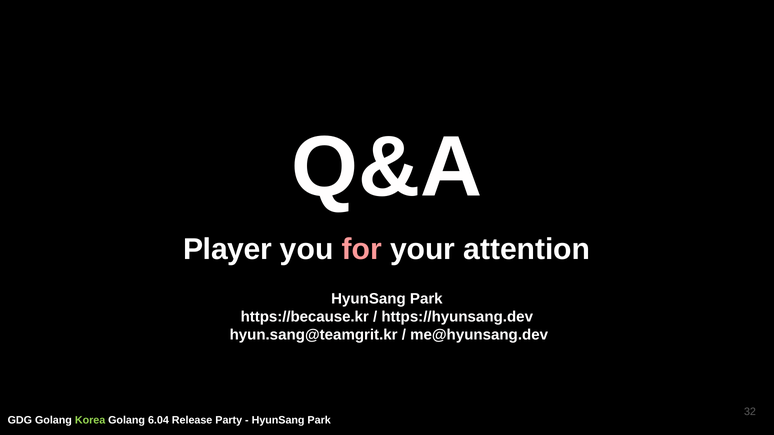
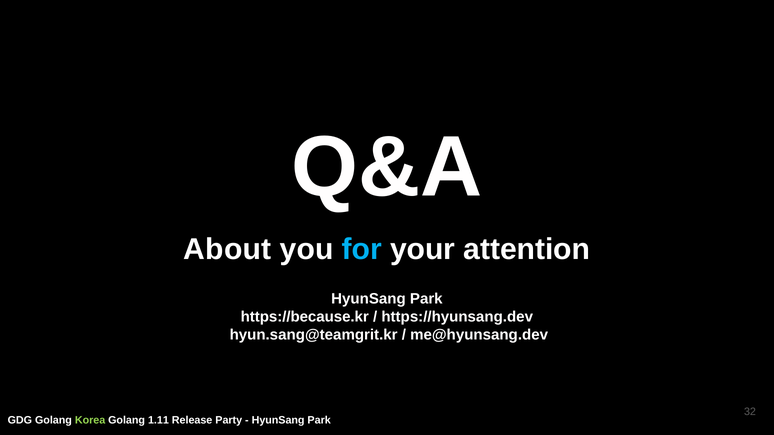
Player: Player -> About (227, 250)
for colour: pink -> light blue (362, 250)
6.04: 6.04 -> 1.11 (158, 420)
